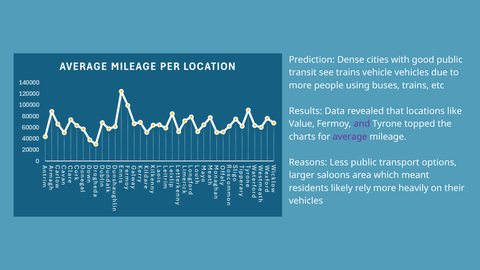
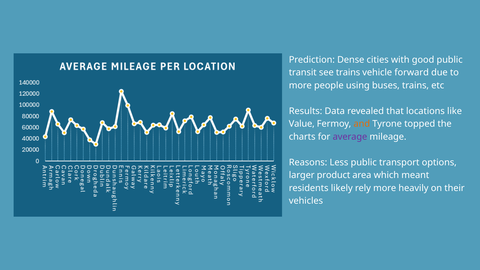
vehicle vehicles: vehicles -> forward (412, 73)
and colour: purple -> orange (362, 124)
saloons: saloons -> product (334, 175)
